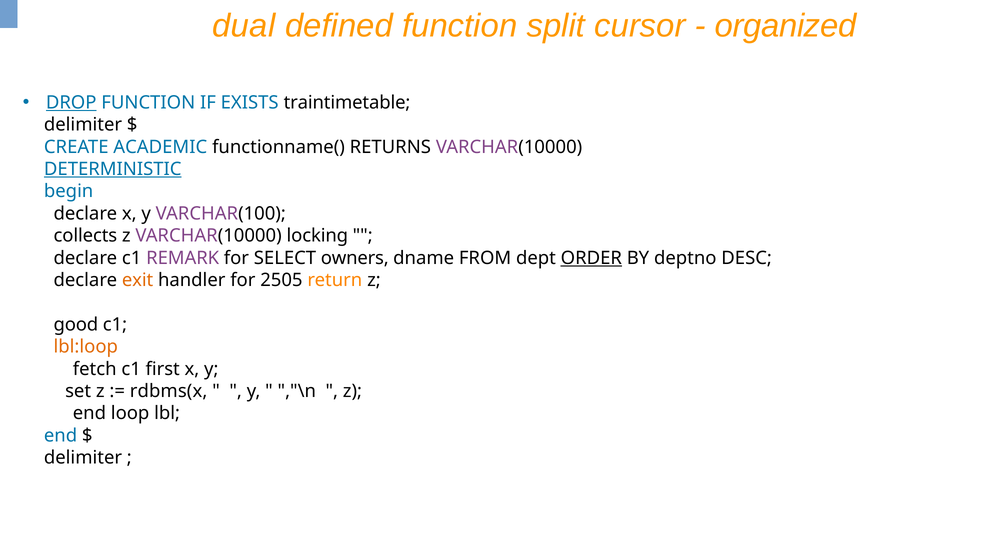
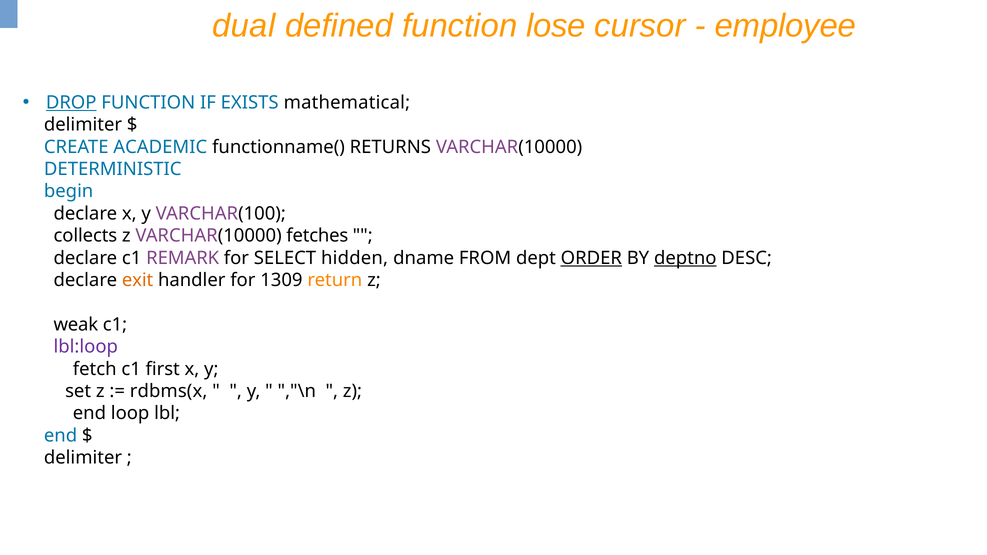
split: split -> lose (556, 26)
organized: organized -> employee (785, 26)
traintimetable: traintimetable -> mathematical (347, 103)
DETERMINISTIC underline: present -> none (113, 169)
locking: locking -> fetches (317, 236)
owners: owners -> hidden (355, 258)
deptno underline: none -> present (685, 258)
2505: 2505 -> 1309 (281, 280)
good: good -> weak (76, 325)
lbl:loop colour: orange -> purple (86, 347)
